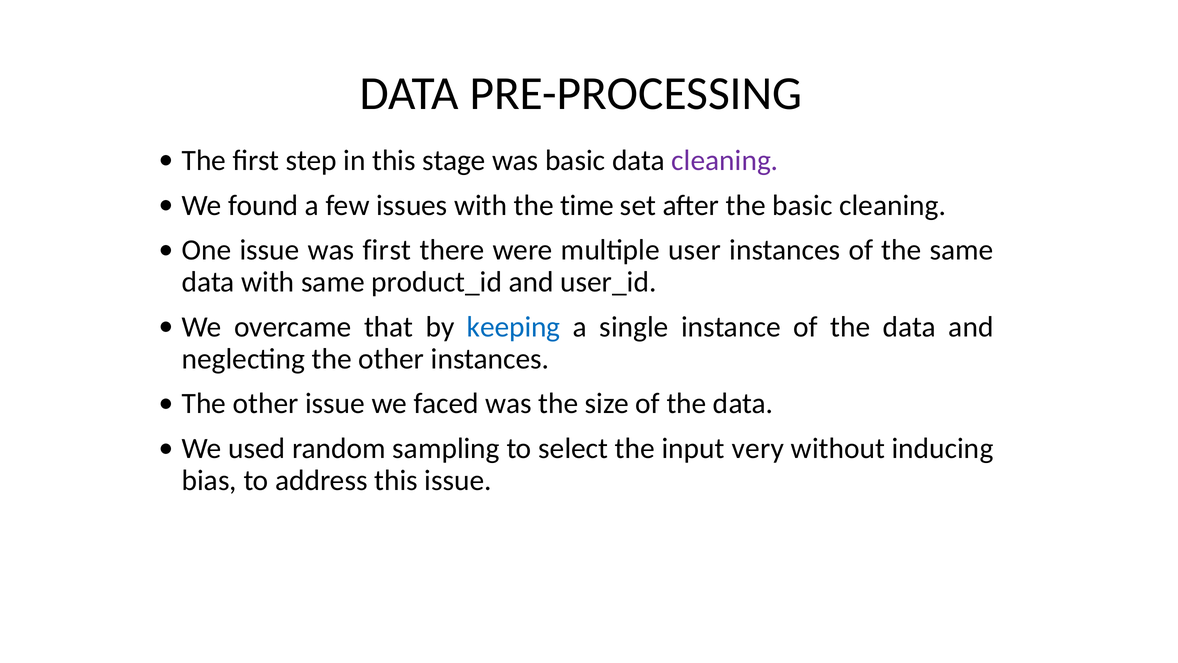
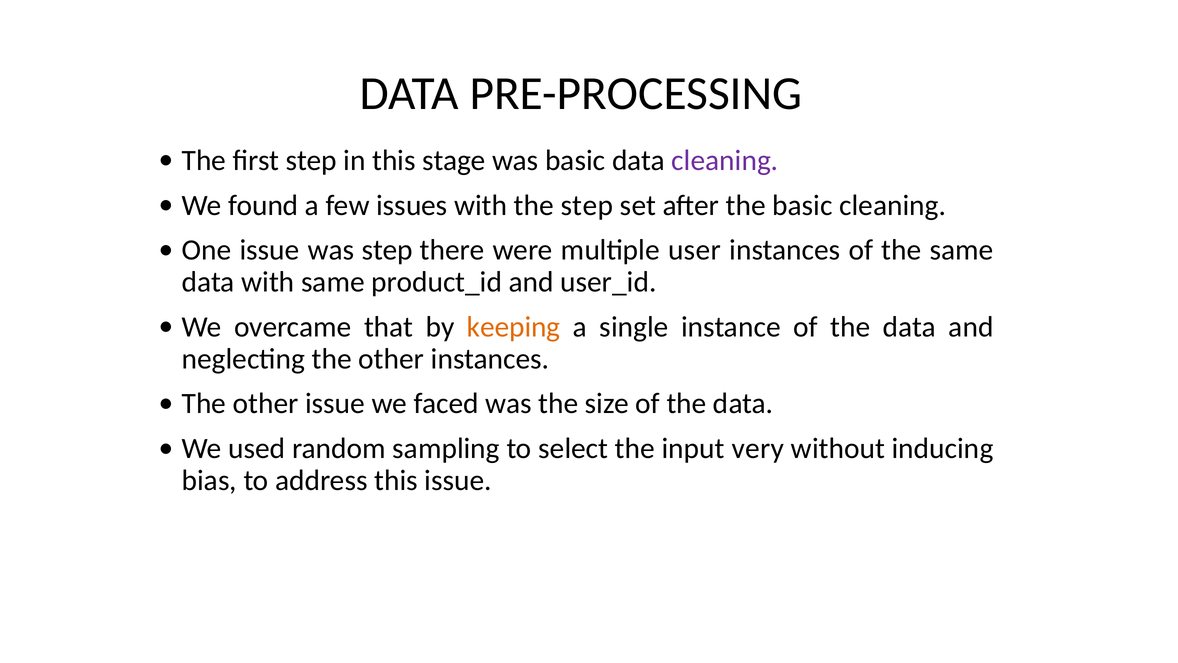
the time: time -> step (587, 205)
was first: first -> step (387, 250)
keeping colour: blue -> orange (514, 327)
